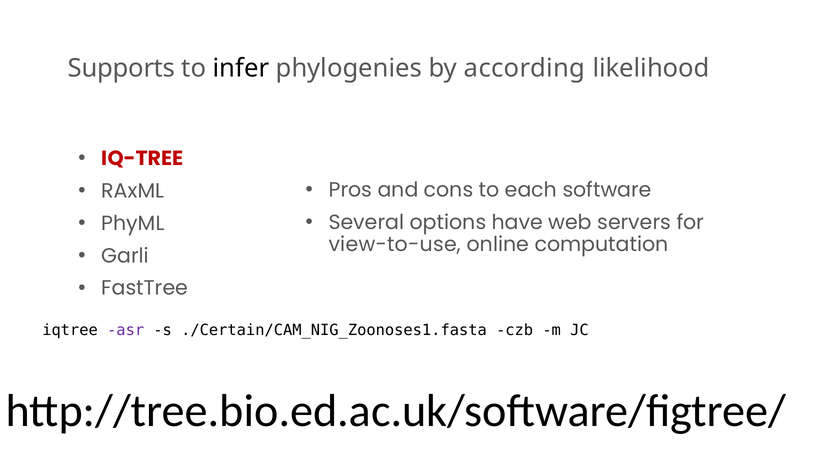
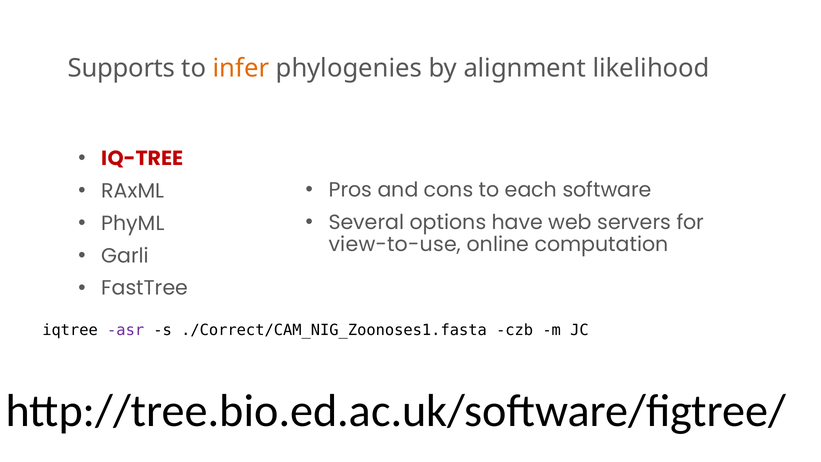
infer colour: black -> orange (241, 68)
according: according -> alignment (525, 68)
./Certain/CAM_NIG_Zoonoses1.fasta: ./Certain/CAM_NIG_Zoonoses1.fasta -> ./Correct/CAM_NIG_Zoonoses1.fasta (334, 330)
